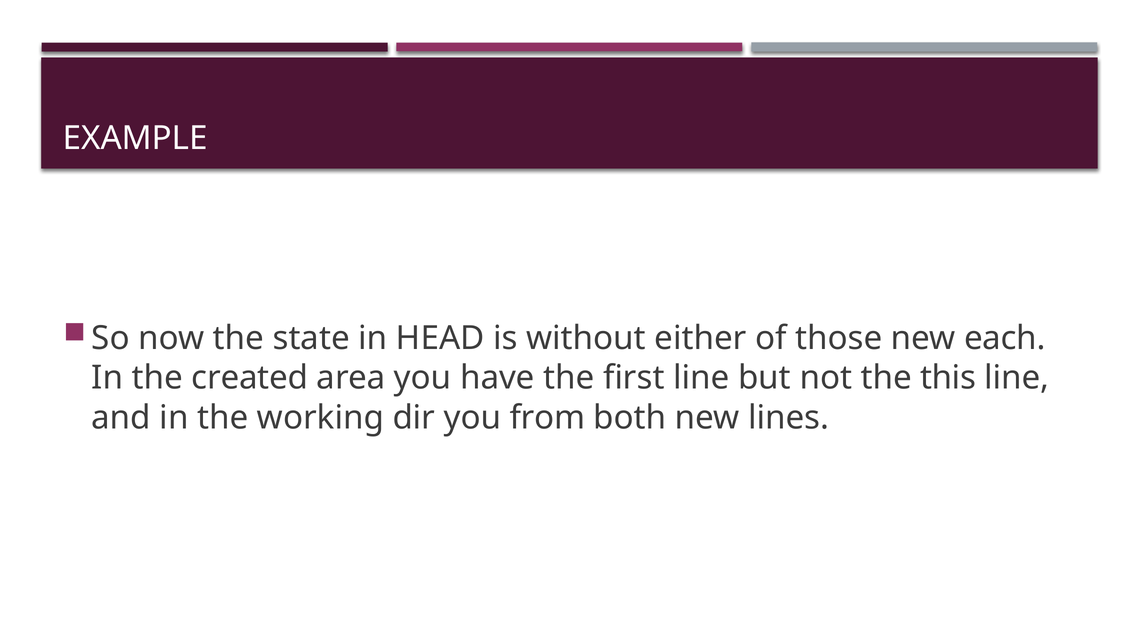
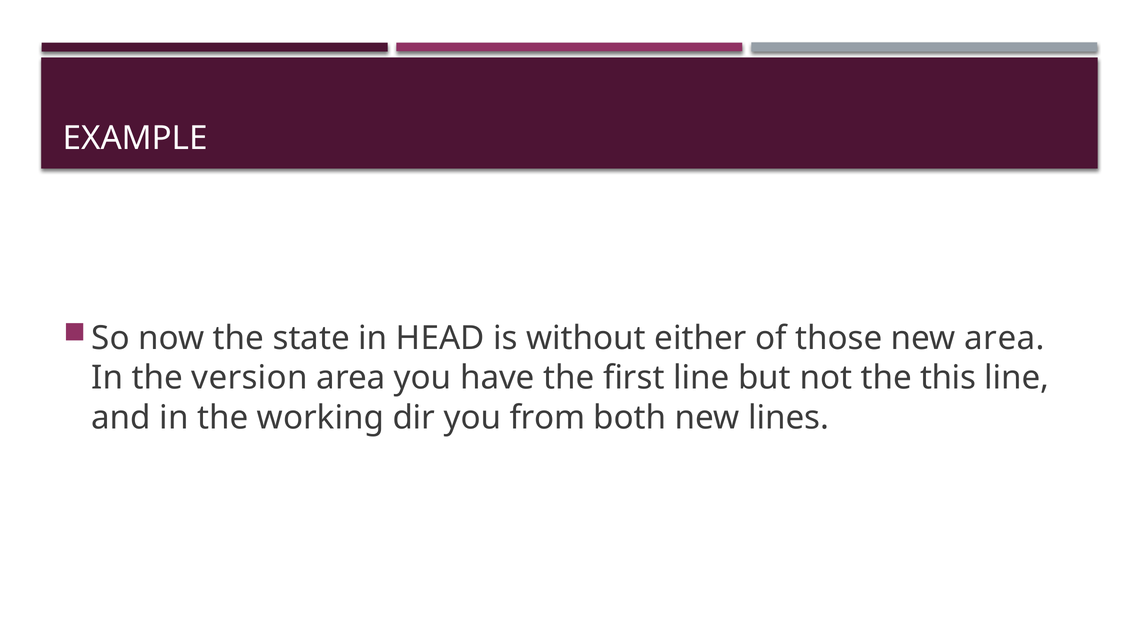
new each: each -> area (1004, 338)
created: created -> version (250, 378)
